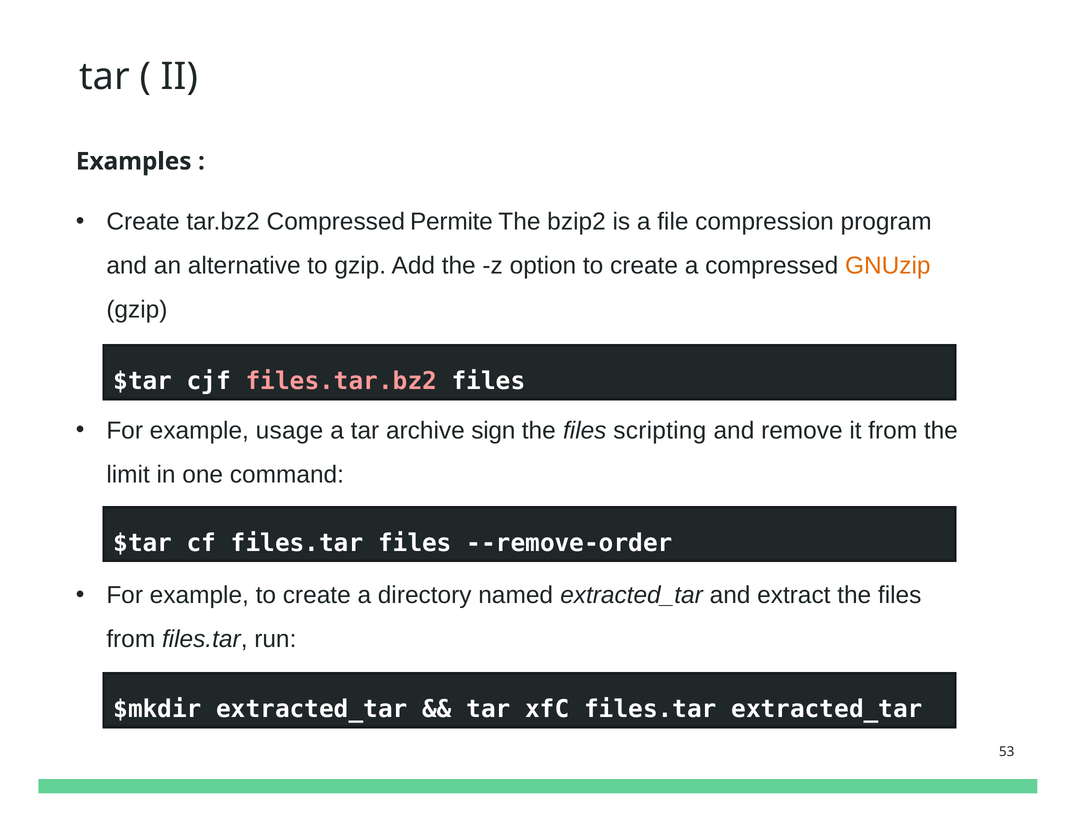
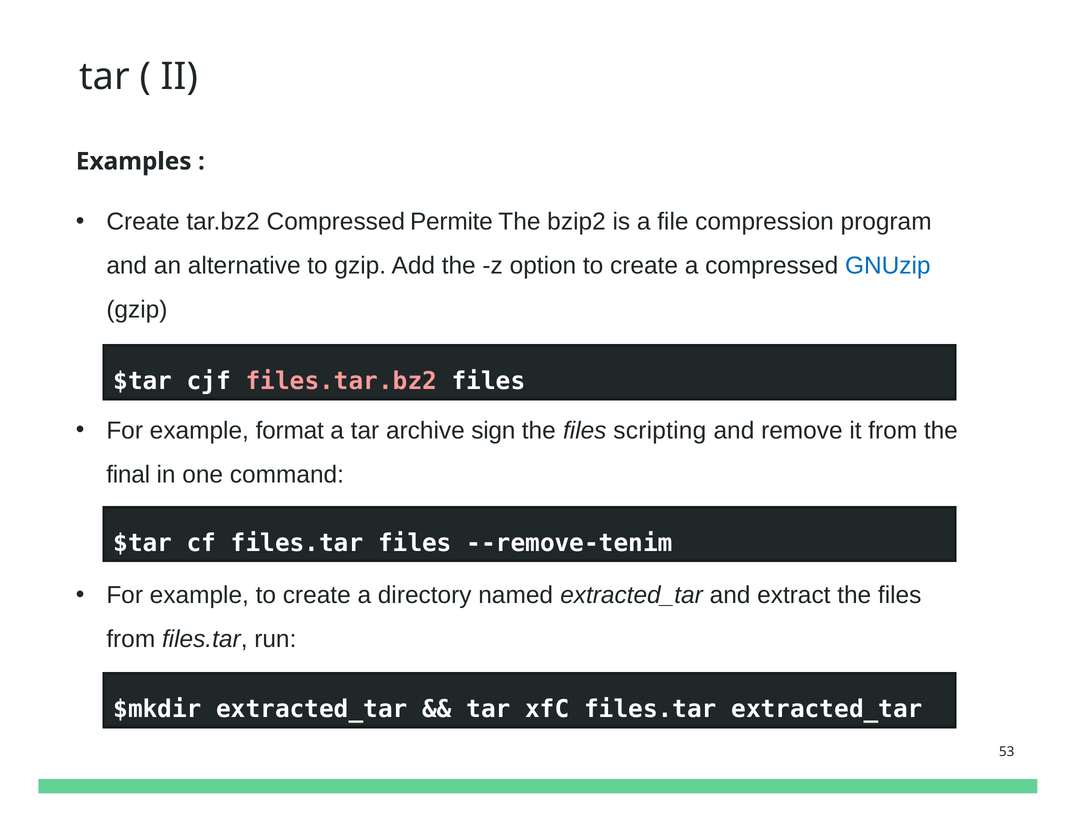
GNUzip colour: orange -> blue (888, 266)
usage: usage -> format (290, 430)
limit: limit -> final (128, 474)
--remove-order: --remove-order -> --remove-tenim (569, 543)
